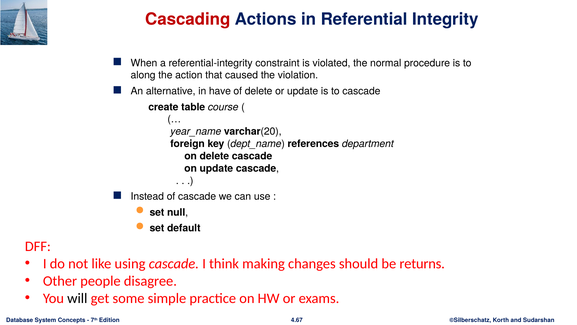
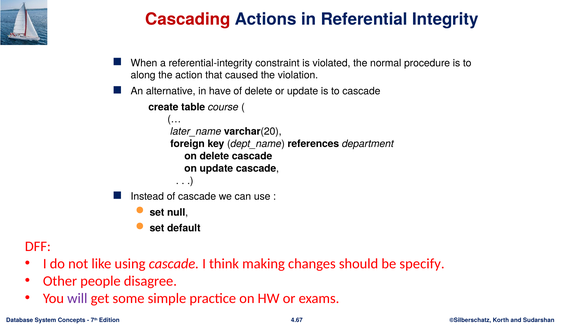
year_name: year_name -> later_name (196, 131)
returns: returns -> specify (422, 263)
will colour: black -> purple (77, 298)
